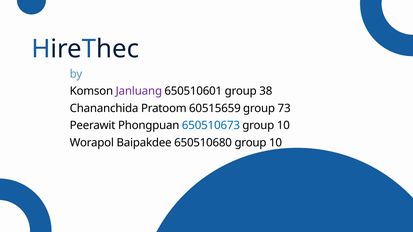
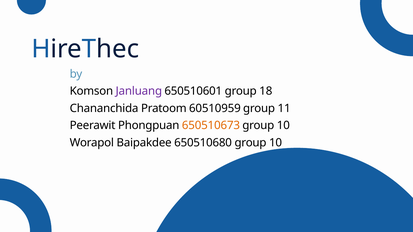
38: 38 -> 18 (266, 91)
60515659: 60515659 -> 60510959 (215, 108)
73: 73 -> 11 (284, 108)
650510673 colour: blue -> orange (211, 126)
